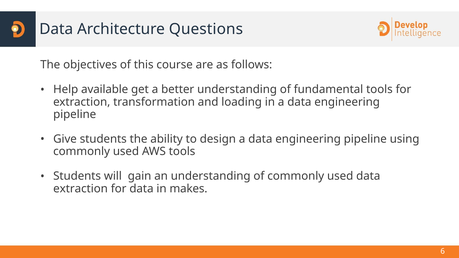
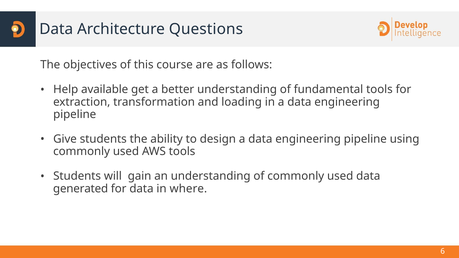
extraction: extraction -> generated (81, 189)
makes: makes -> where (188, 189)
